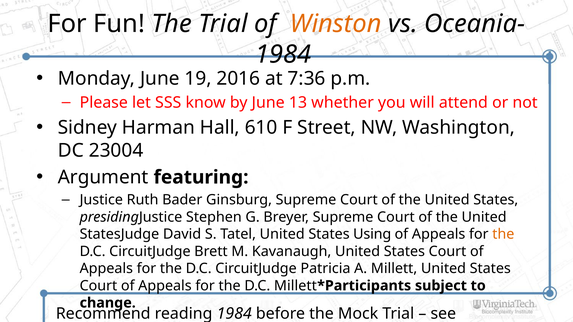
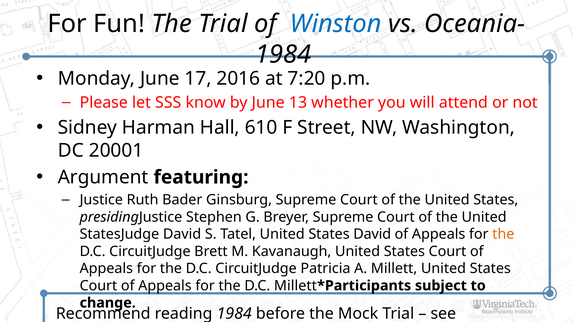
Winston colour: orange -> blue (336, 24)
19: 19 -> 17 (198, 79)
7:36: 7:36 -> 7:20 (307, 79)
23004: 23004 -> 20001 (116, 151)
States Using: Using -> David (372, 234)
